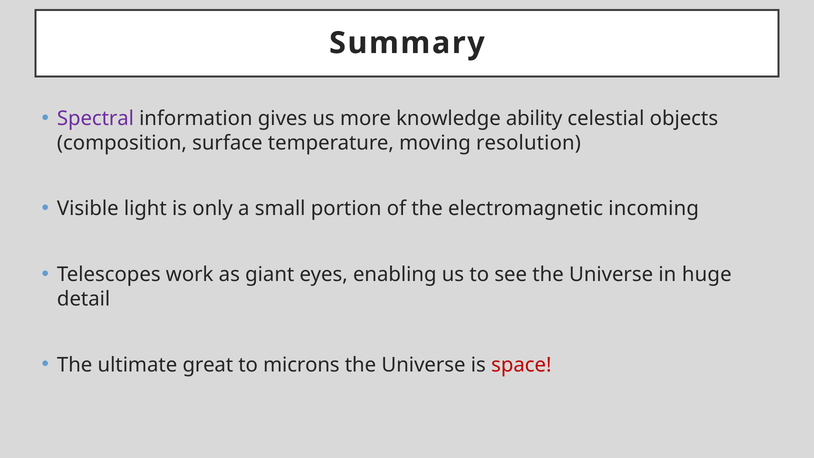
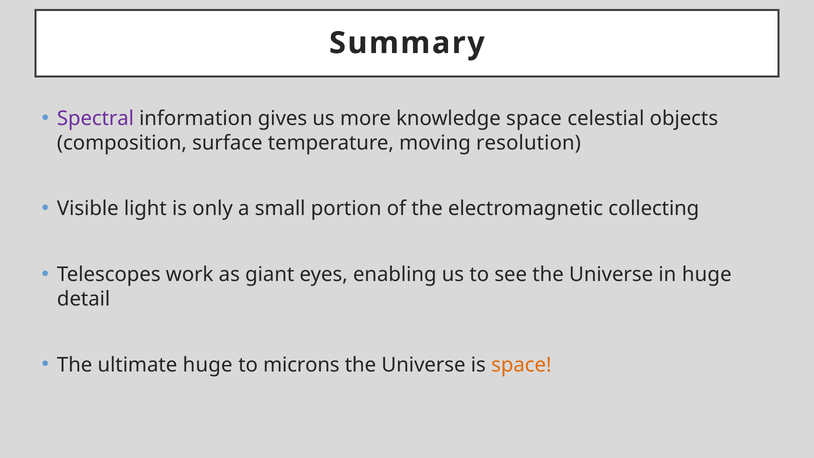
knowledge ability: ability -> space (534, 118)
incoming: incoming -> collecting (654, 209)
ultimate great: great -> huge (208, 365)
space colour: red -> orange (521, 365)
